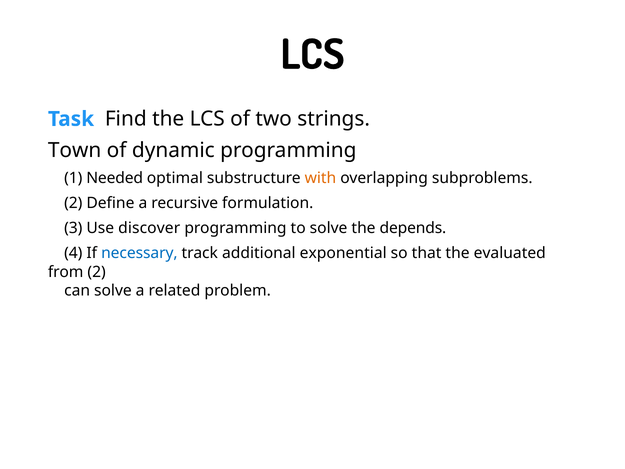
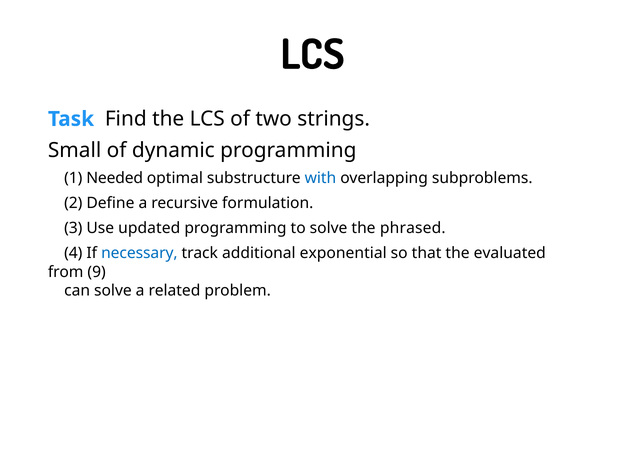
Town: Town -> Small (75, 150)
with colour: orange -> blue (320, 178)
discover: discover -> updated (149, 228)
depends: depends -> phrased (413, 228)
from 2: 2 -> 9 (97, 272)
